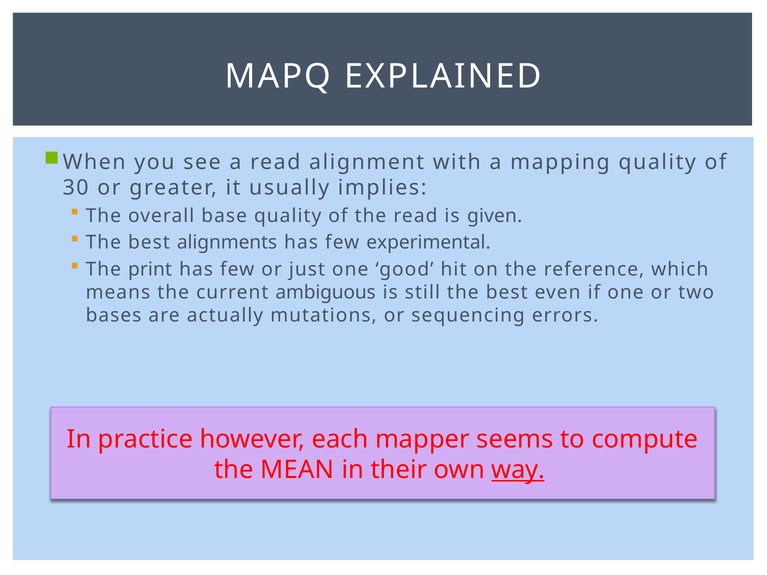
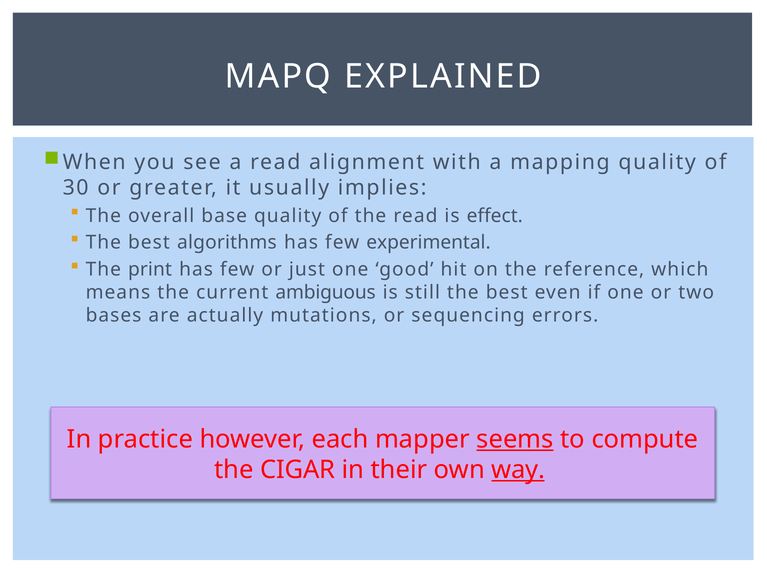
given: given -> effect (495, 216)
alignments: alignments -> algorithms (227, 243)
seems underline: none -> present (515, 439)
MEAN: MEAN -> CIGAR (298, 470)
